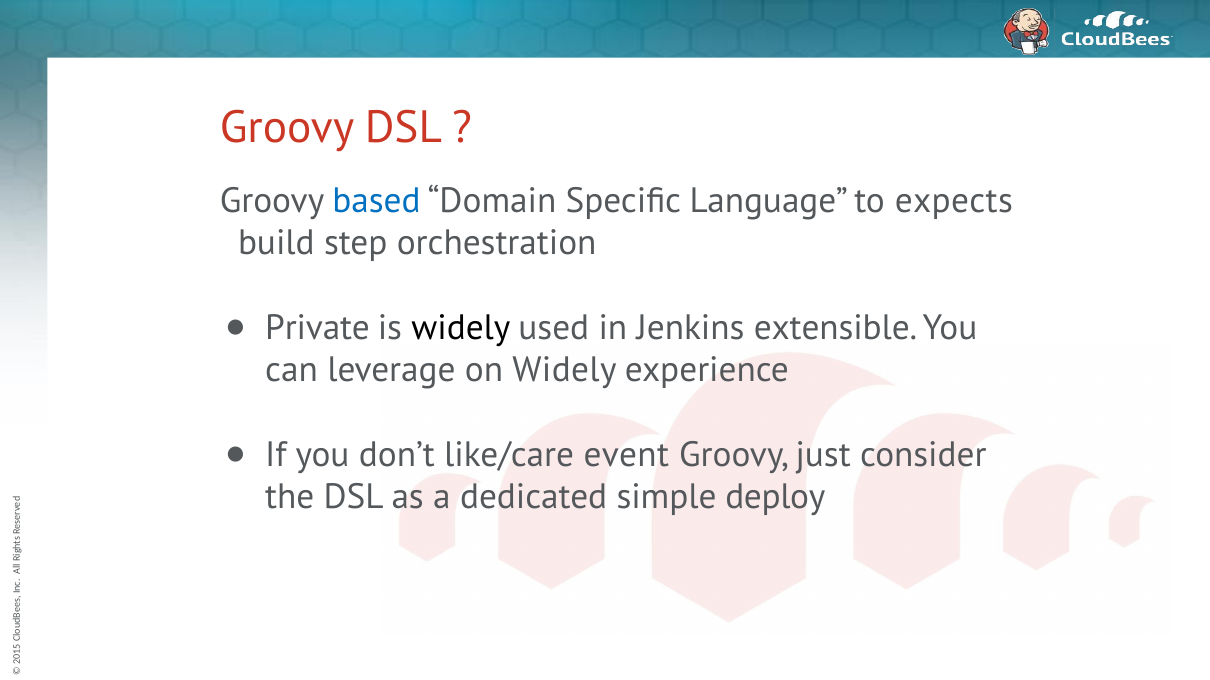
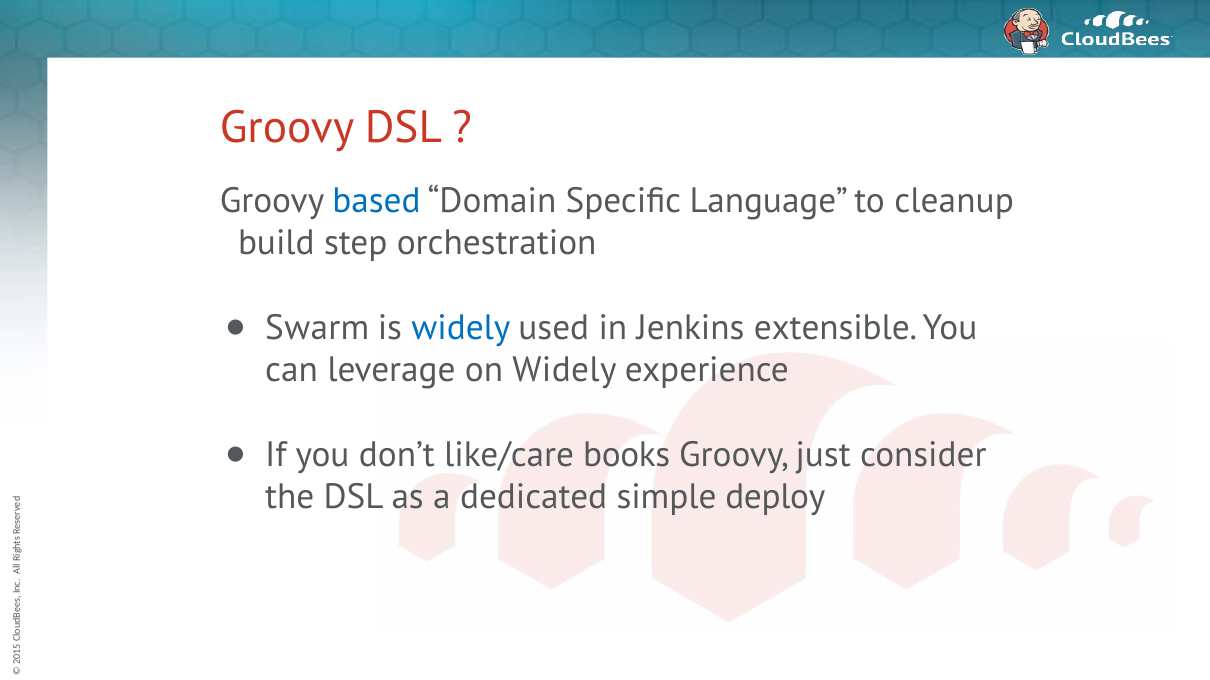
expects: expects -> cleanup (954, 201)
Private: Private -> Swarm (317, 328)
widely colour: black -> blue (461, 328)
event: event -> books (627, 455)
